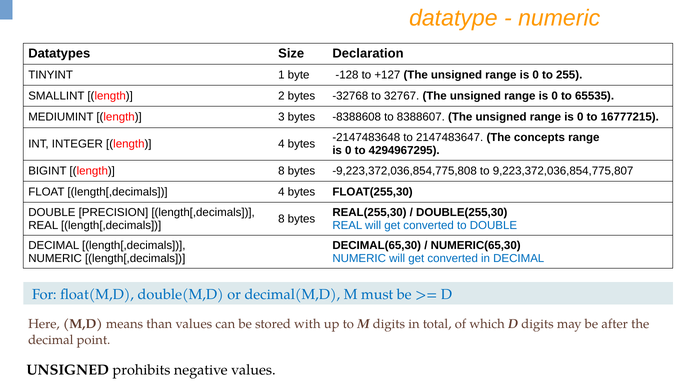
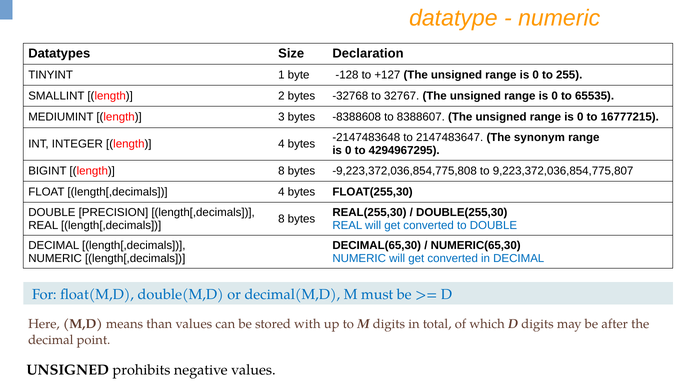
concepts: concepts -> synonym (539, 138)
